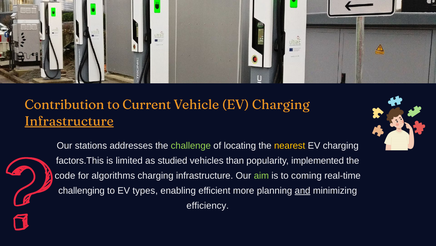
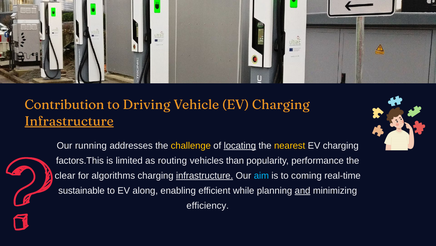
Current: Current -> Driving (147, 104)
stations: stations -> running (91, 145)
challenge colour: light green -> yellow (191, 145)
locating underline: none -> present (240, 145)
studied: studied -> routing (172, 160)
implemented: implemented -> performance (318, 160)
code: code -> clear (65, 175)
infrastructure underline: none -> present (205, 175)
aim colour: light green -> light blue (261, 175)
challenging: challenging -> sustainable (81, 190)
types: types -> along (145, 190)
more: more -> while (244, 190)
